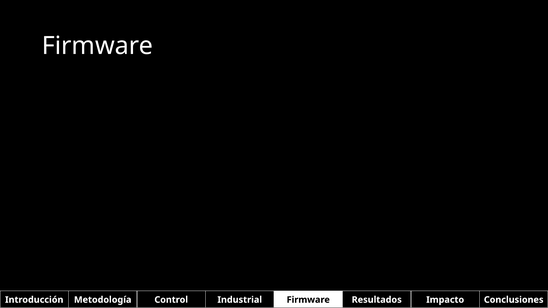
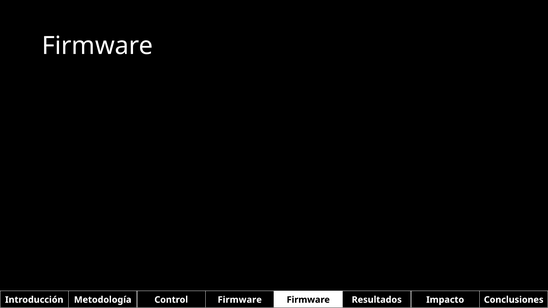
Control Industrial: Industrial -> Firmware (240, 300)
